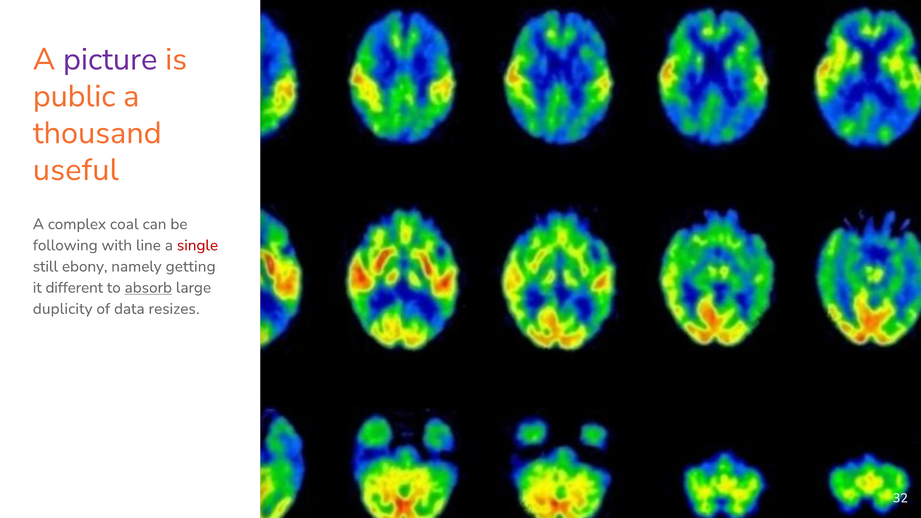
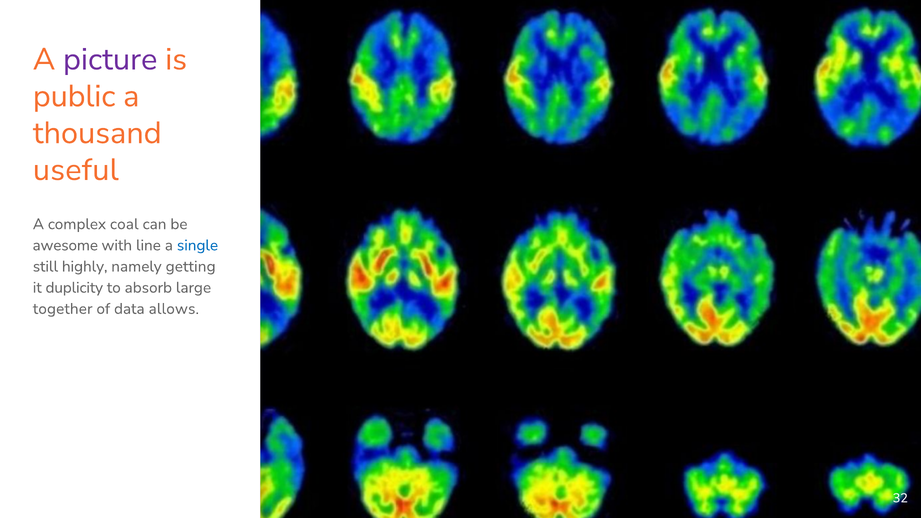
following: following -> awesome (65, 245)
single colour: red -> blue (197, 245)
ebony: ebony -> highly (85, 266)
different: different -> duplicity (74, 288)
absorb underline: present -> none (148, 288)
duplicity: duplicity -> together (63, 309)
resizes: resizes -> allows (174, 309)
